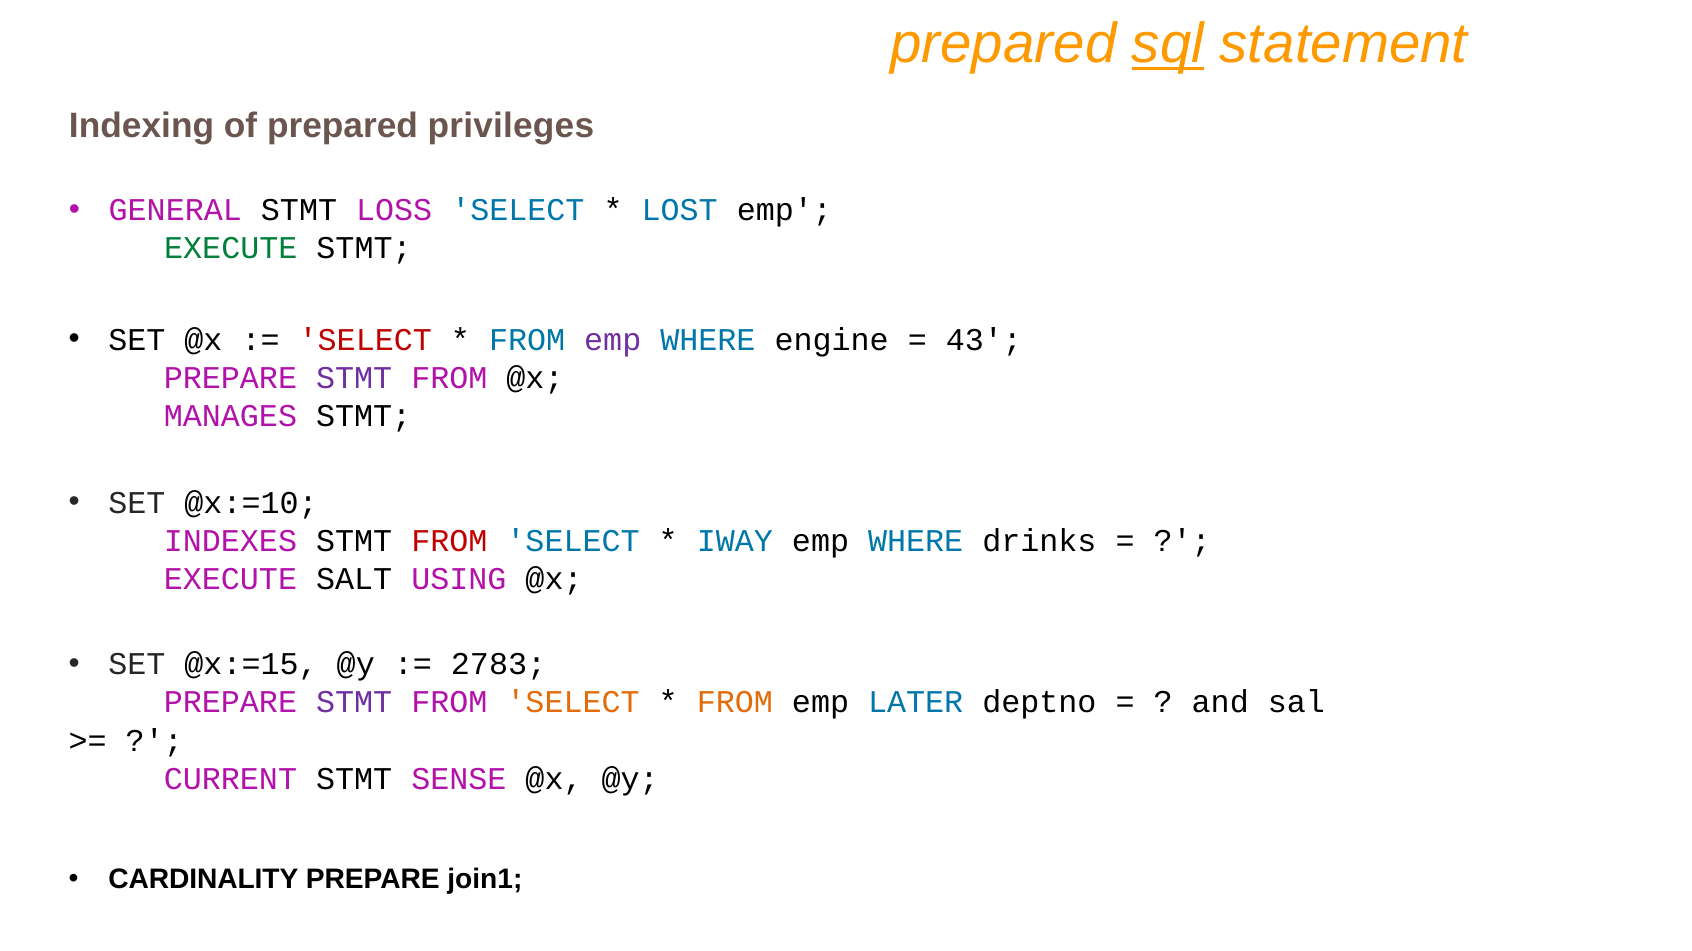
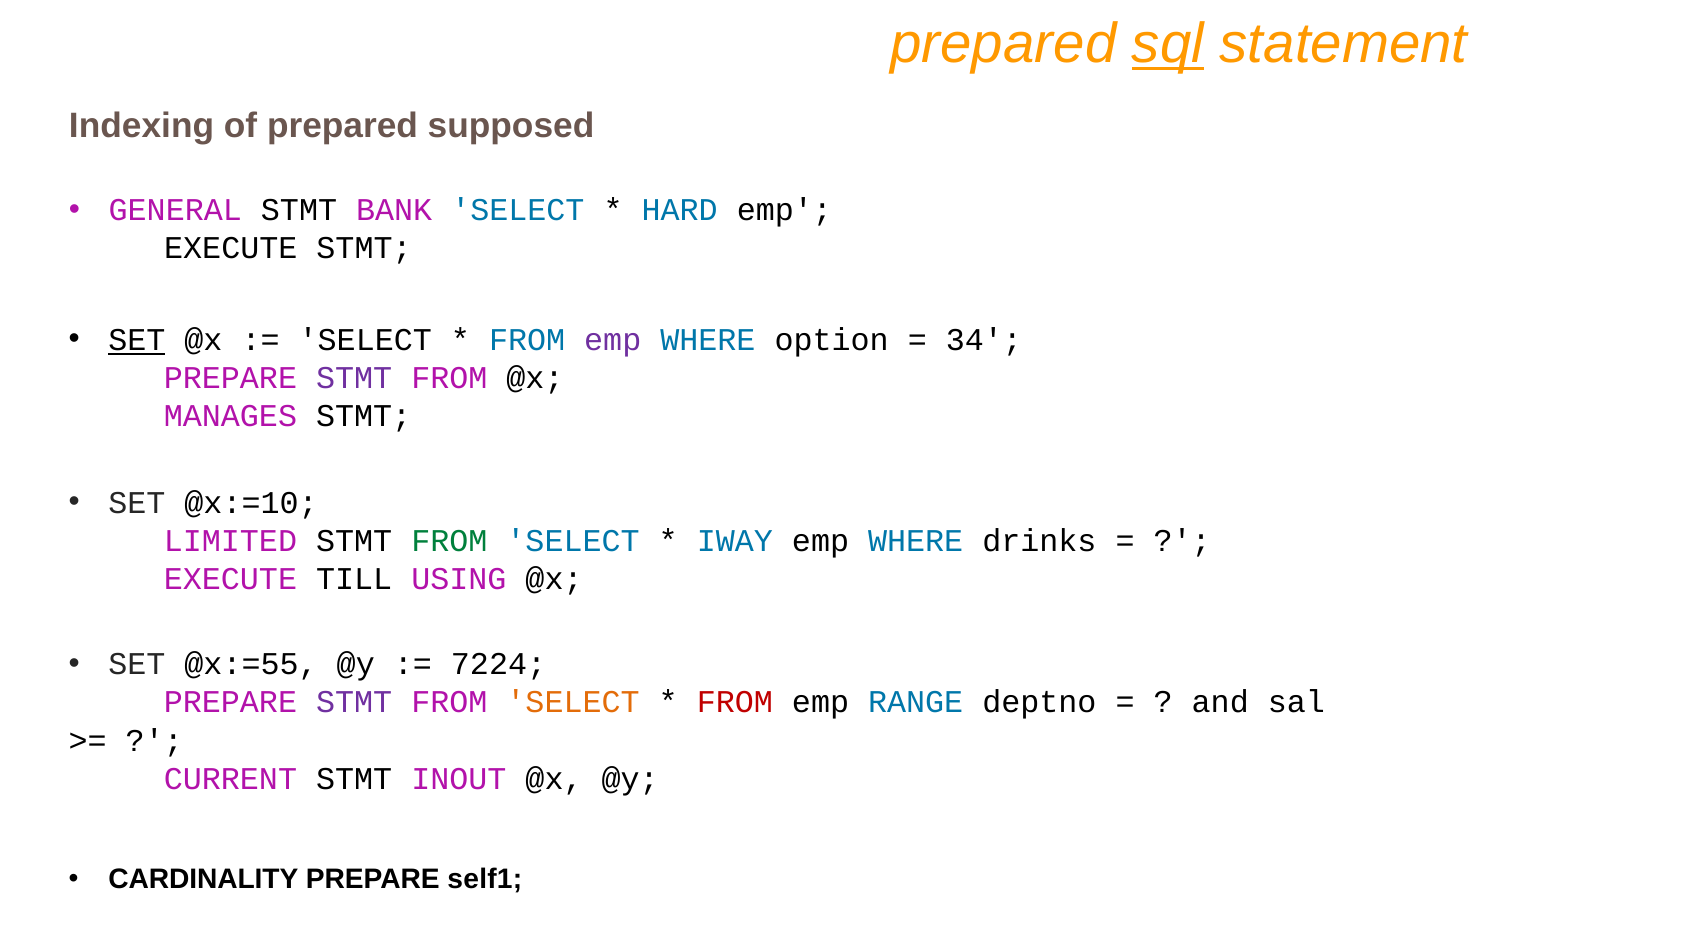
privileges: privileges -> supposed (511, 126)
LOSS: LOSS -> BANK (394, 211)
LOST: LOST -> HARD (680, 211)
EXECUTE colour: green -> black (231, 249)
SET underline: none -> present (137, 340)
SELECT colour: red -> black (365, 340)
engine: engine -> option (832, 340)
43: 43 -> 34 (984, 340)
INDEXES: INDEXES -> LIMITED (230, 541)
FROM colour: red -> green (449, 541)
SALT: SALT -> TILL (354, 579)
@x:=15: @x:=15 -> @x:=55 (251, 665)
2783: 2783 -> 7224 (499, 665)
FROM colour: orange -> red (735, 703)
LATER: LATER -> RANGE (916, 703)
SENSE: SENSE -> INOUT (459, 779)
join1: join1 -> self1 (485, 880)
